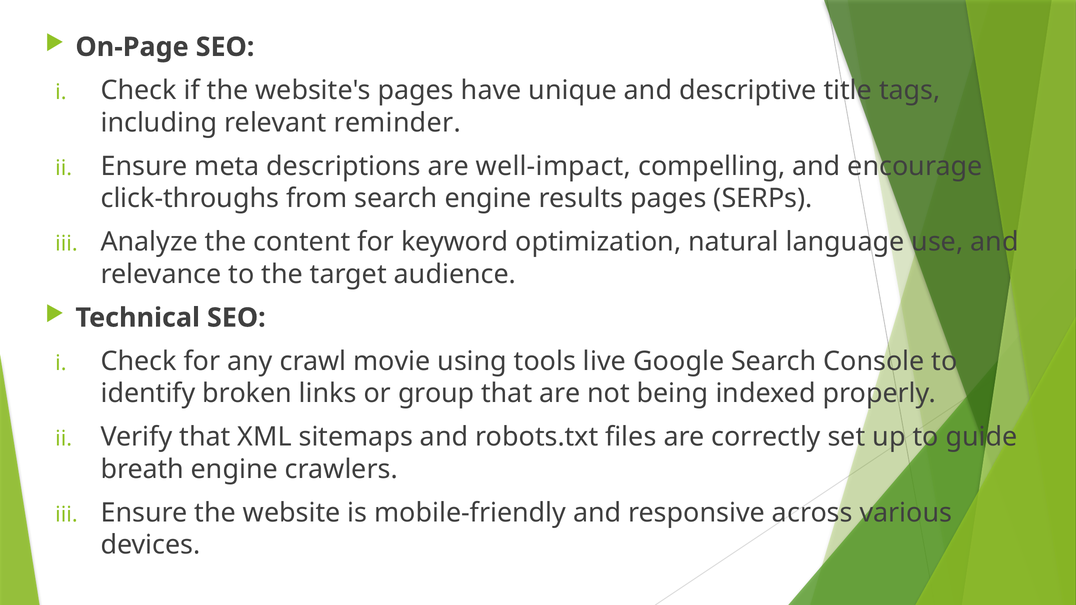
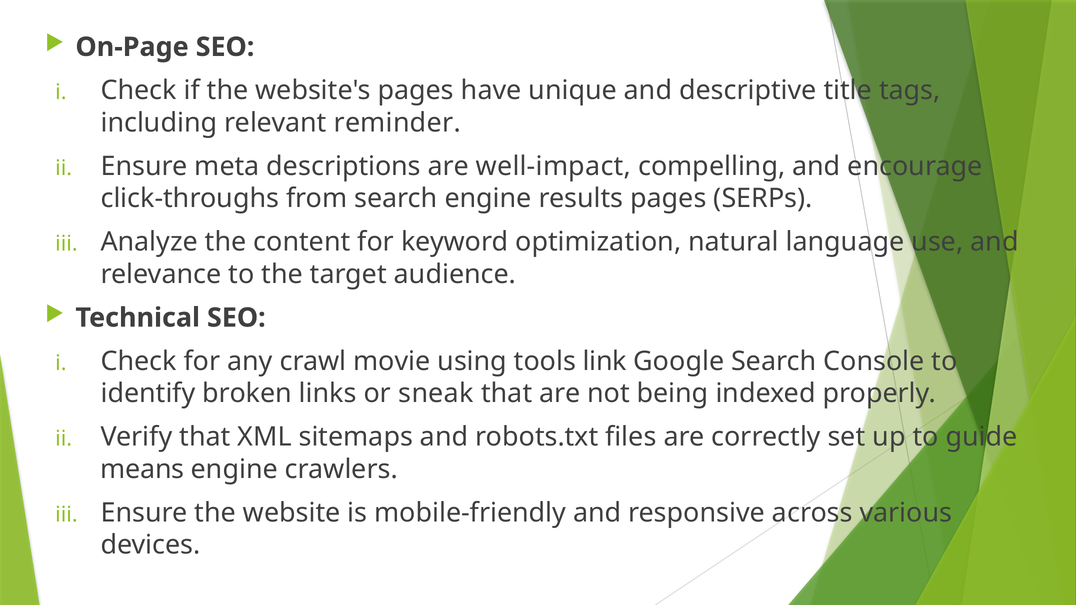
live: live -> link (605, 361)
group: group -> sneak (436, 394)
breath: breath -> means (142, 469)
